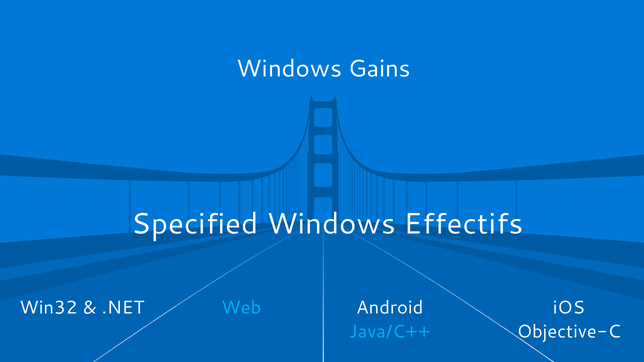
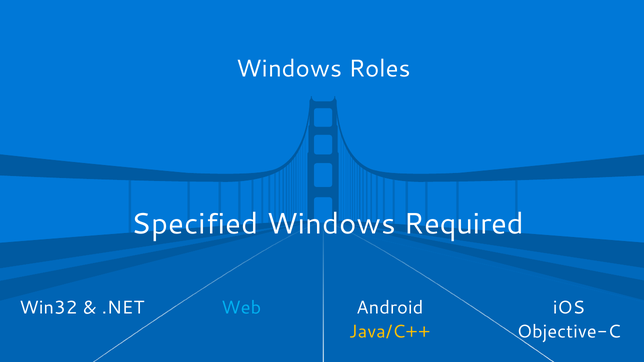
Gains: Gains -> Roles (380, 69)
Effectifs: Effectifs -> Required (464, 224)
Java/C++ colour: light blue -> yellow (390, 332)
